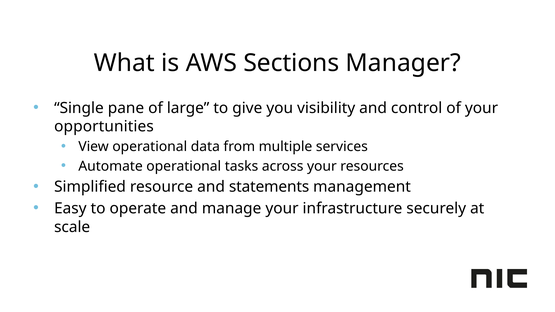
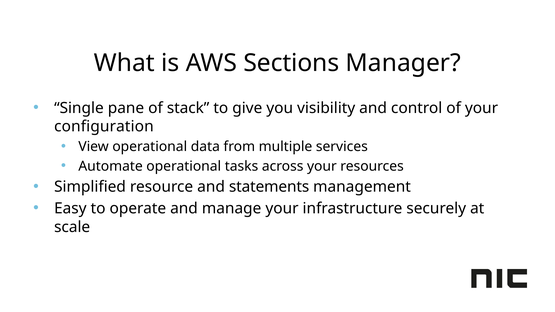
large: large -> stack (188, 108)
opportunities: opportunities -> configuration (104, 127)
